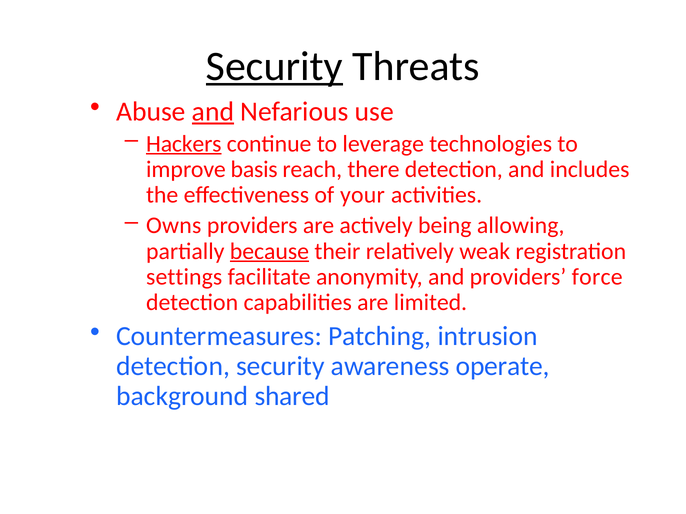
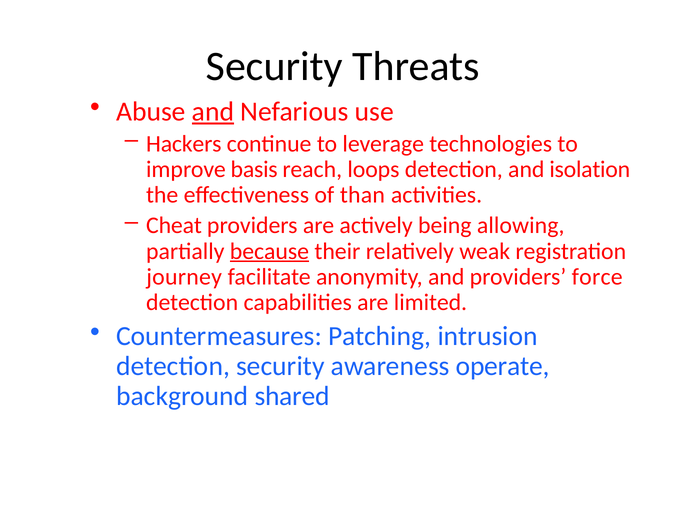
Security underline: present -> none (274, 66)
Hackers underline: present -> none (184, 144)
there: there -> loops (373, 170)
includes: includes -> isolation (590, 170)
your: your -> than (362, 195)
Owns: Owns -> Cheat (174, 226)
settings: settings -> journey (184, 277)
